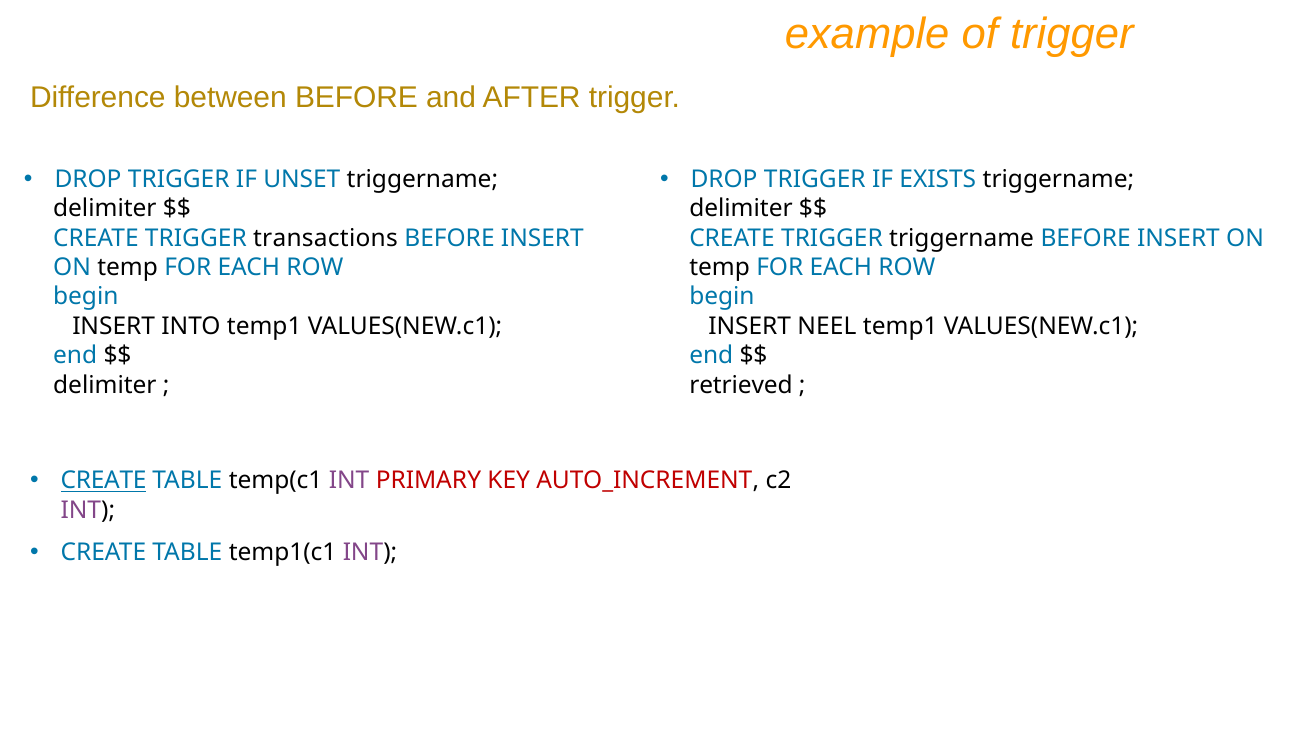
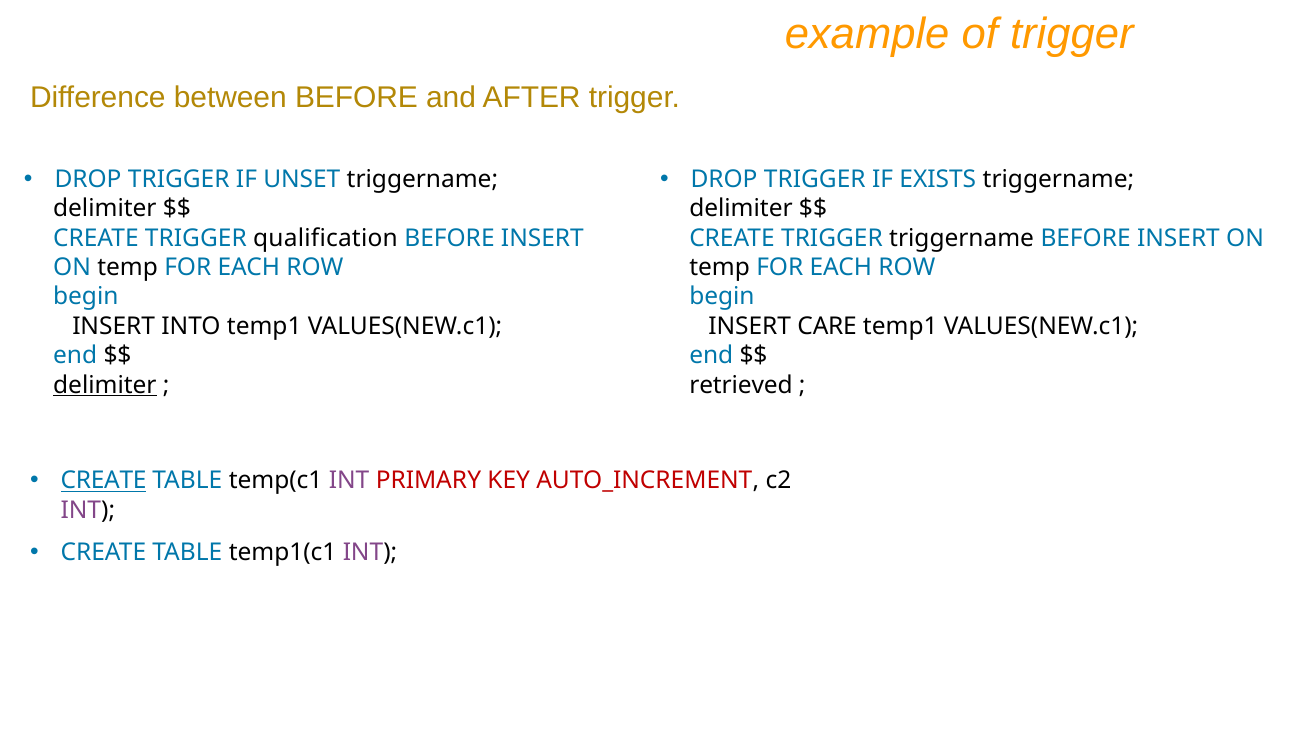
transactions: transactions -> qualification (325, 238)
NEEL: NEEL -> CARE (827, 326)
delimiter underline: none -> present (105, 385)
